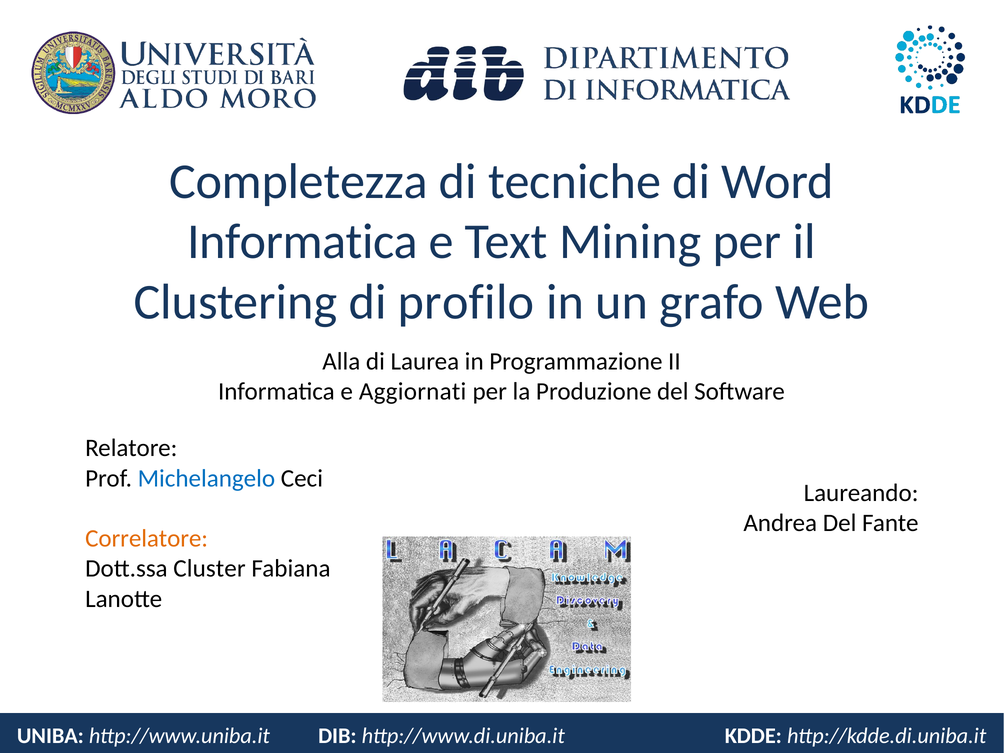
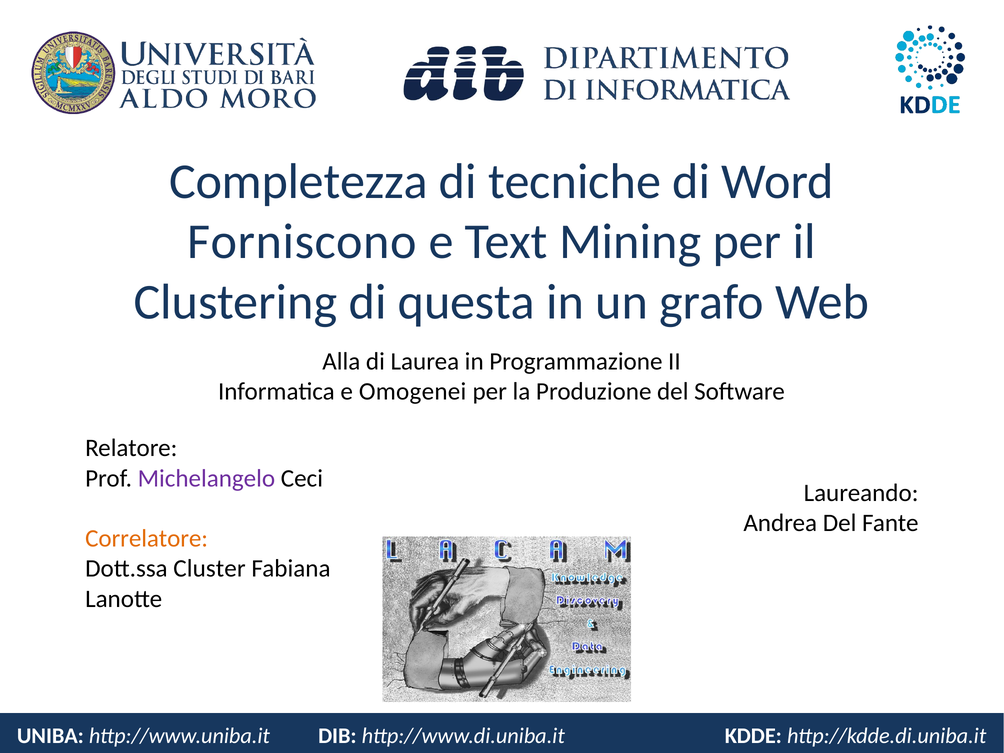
Informatica: Informatica -> Forniscono (302, 242)
profilo: profilo -> questa (466, 302)
Aggiornati: Aggiornati -> Omogenei (413, 392)
Michelangelo colour: blue -> purple (206, 478)
